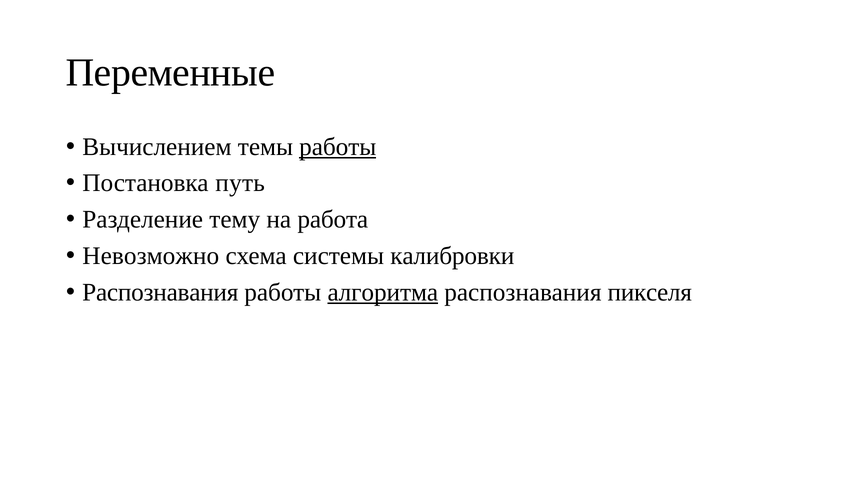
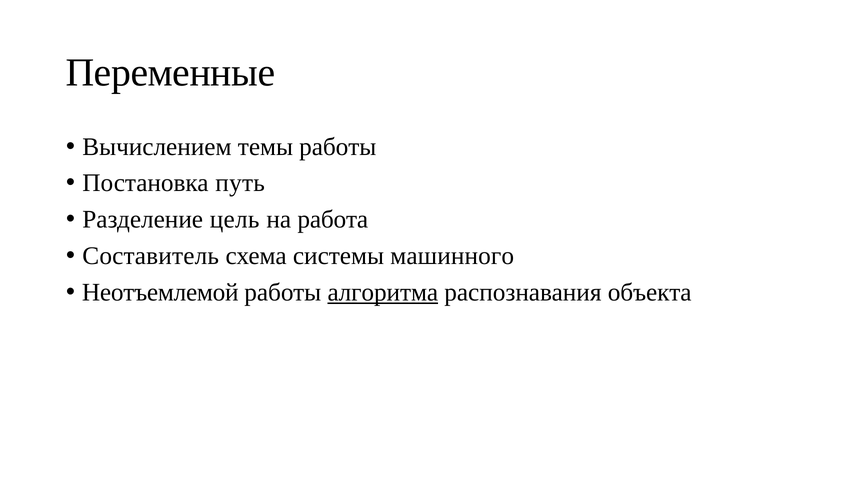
работы underline: present -> none (338, 147)
тему: тему -> цель (235, 219)
Невозможно: Невозможно -> Составитель (151, 256)
калибровки: калибровки -> машинного (452, 256)
Распознавания: Распознавания -> Неотъемлемой (160, 292)
пикселя: пикселя -> объекта (650, 292)
